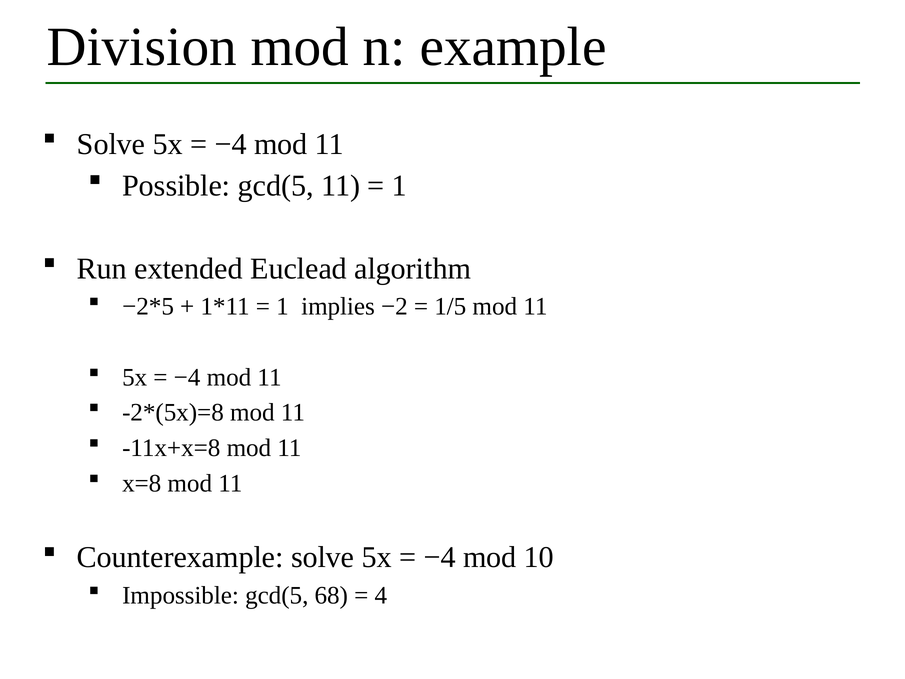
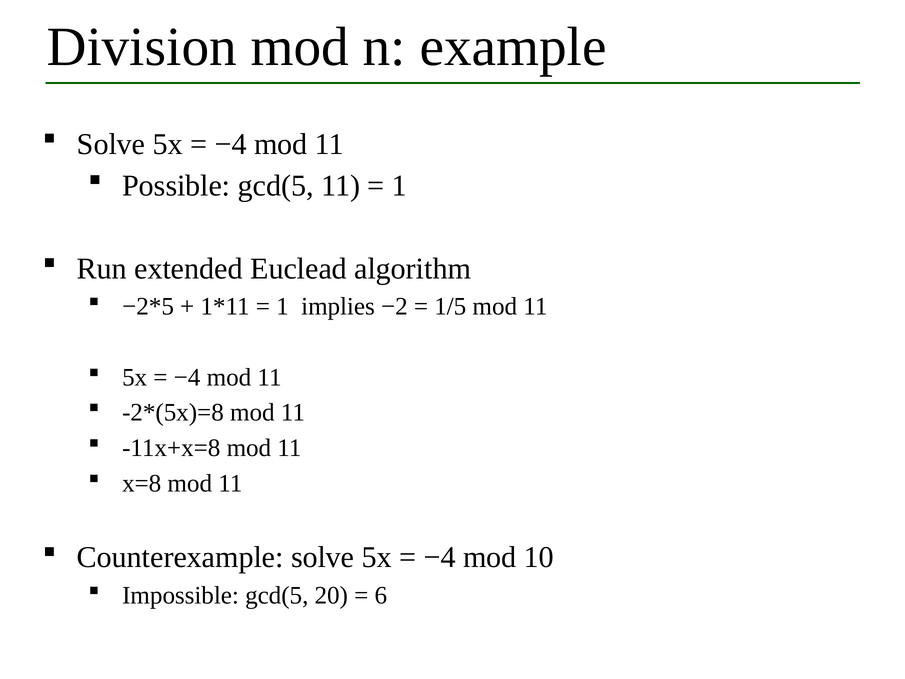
68: 68 -> 20 (331, 595)
4: 4 -> 6 (381, 595)
